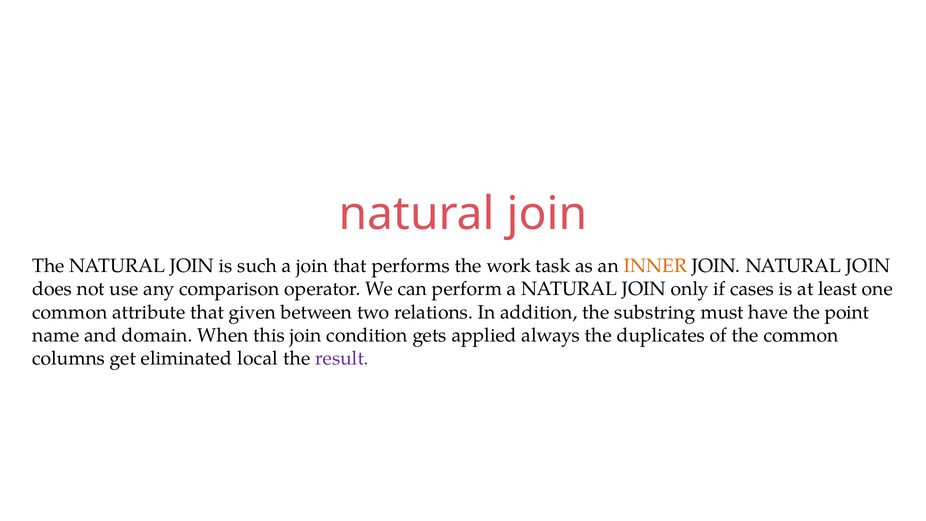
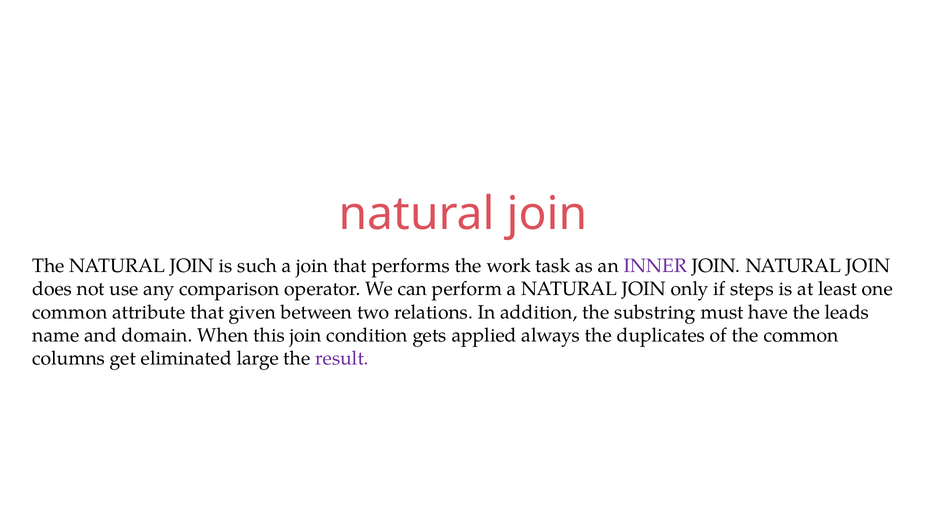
INNER colour: orange -> purple (655, 266)
cases: cases -> steps (752, 289)
point: point -> leads (847, 312)
local: local -> large (258, 358)
